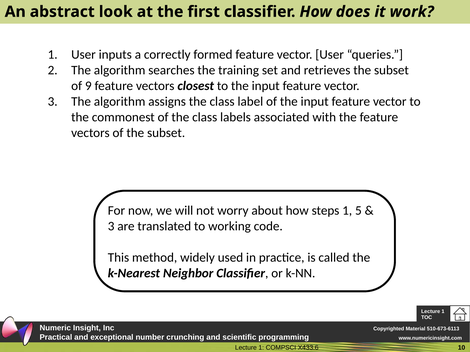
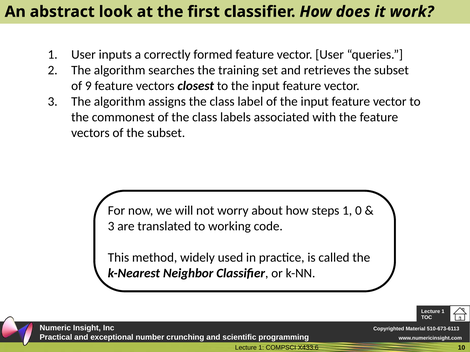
5: 5 -> 0 (358, 211)
